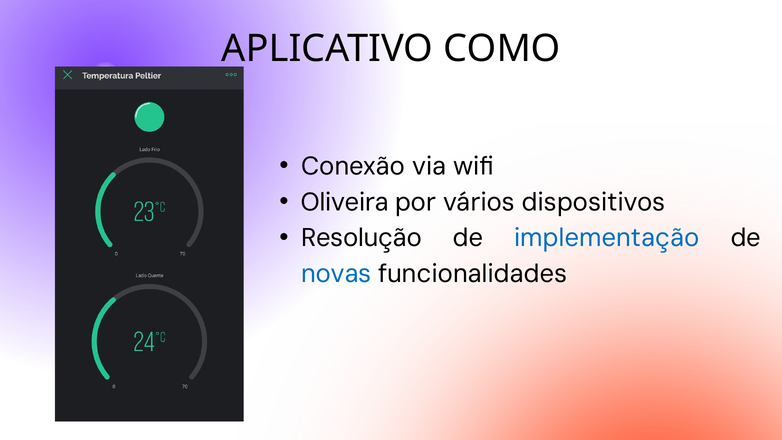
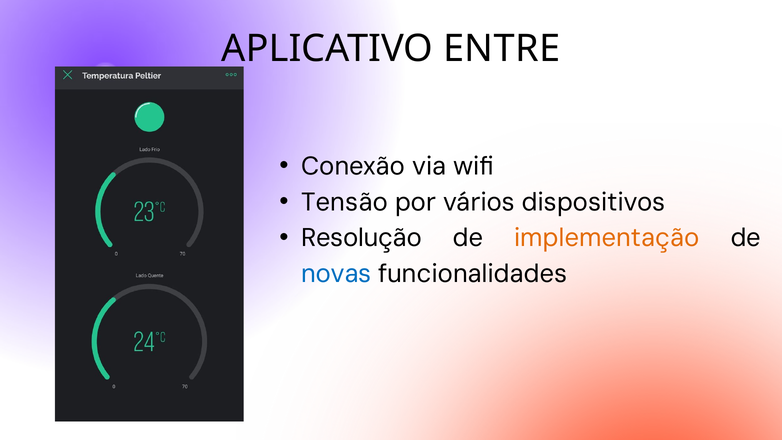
COMO: COMO -> ENTRE (502, 49)
Oliveira: Oliveira -> Tensão (345, 202)
implementação colour: blue -> orange (607, 238)
